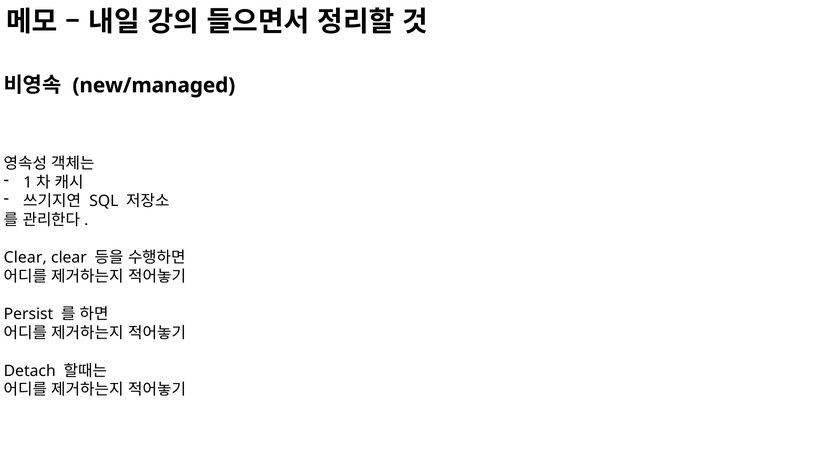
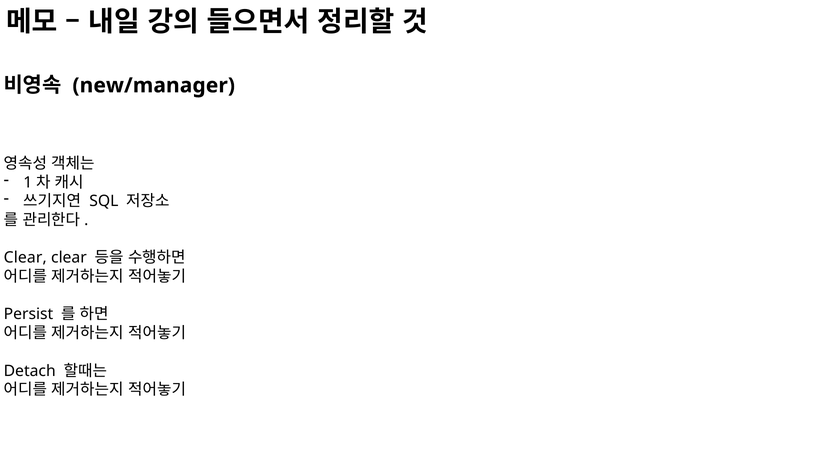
new/managed: new/managed -> new/manager (154, 86)
